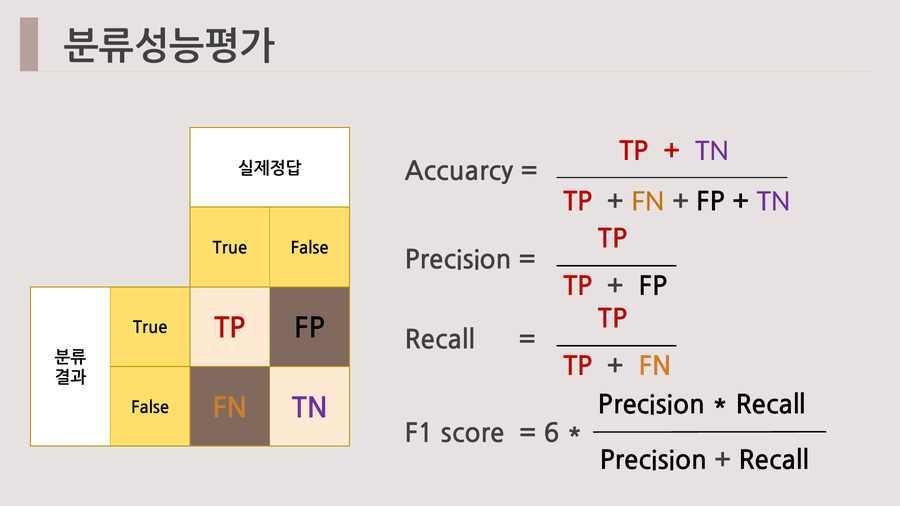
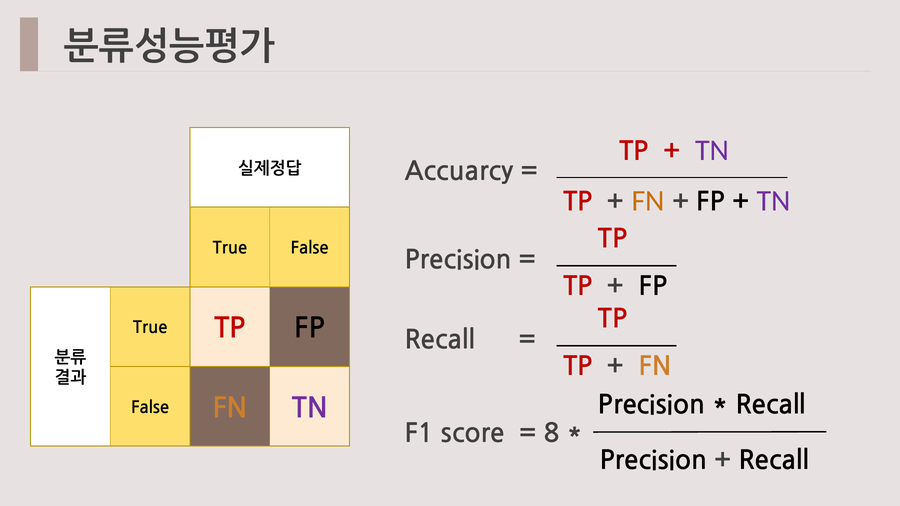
6: 6 -> 8 (552, 434)
